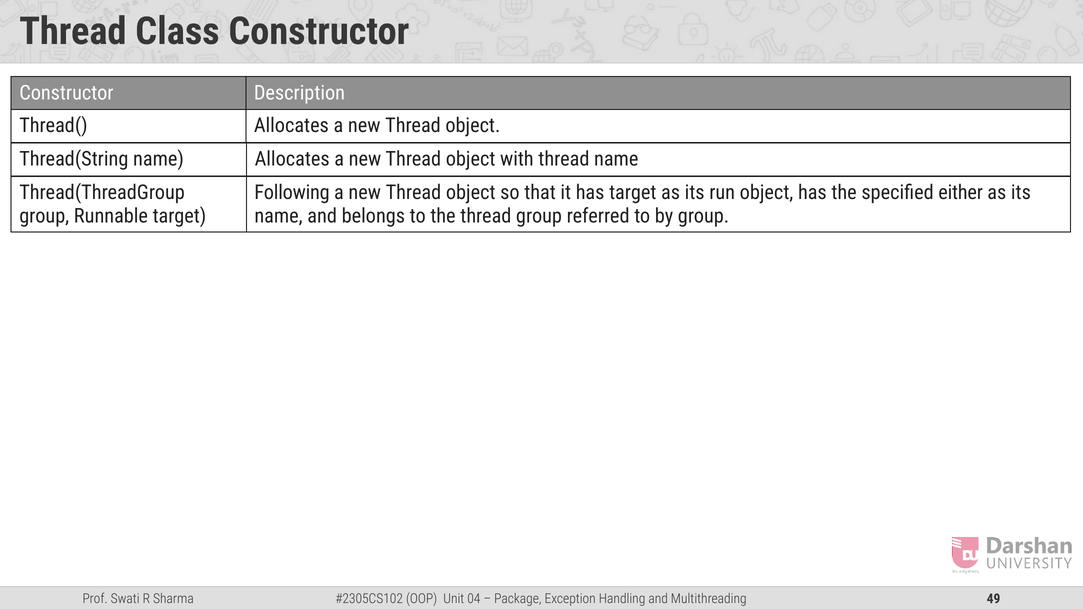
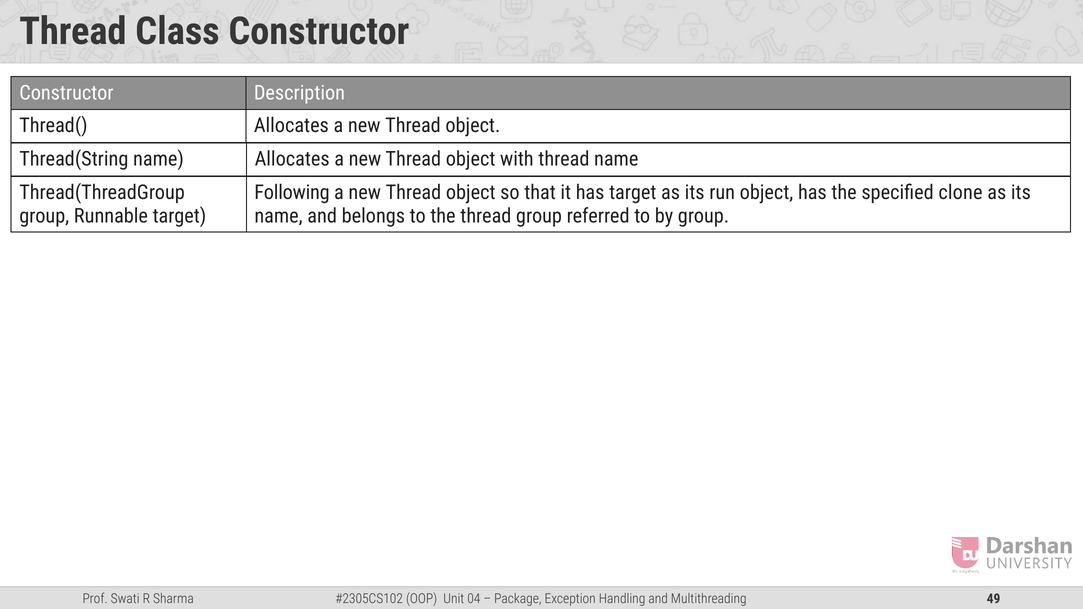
either: either -> clone (960, 192)
